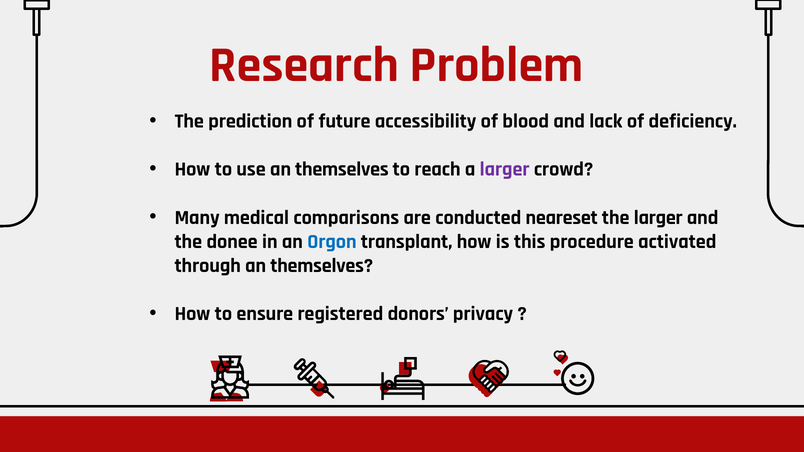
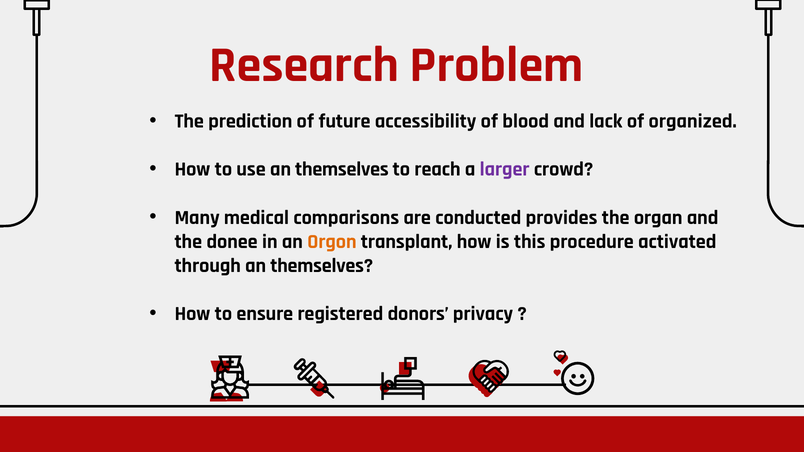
deficiency: deficiency -> organized (693, 121)
neareset: neareset -> provides (562, 218)
the larger: larger -> organ (658, 218)
Orgon colour: blue -> orange (332, 242)
